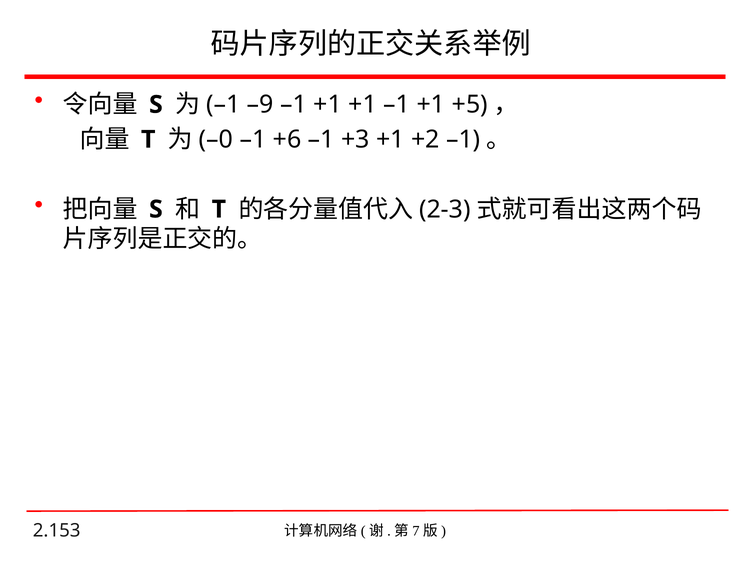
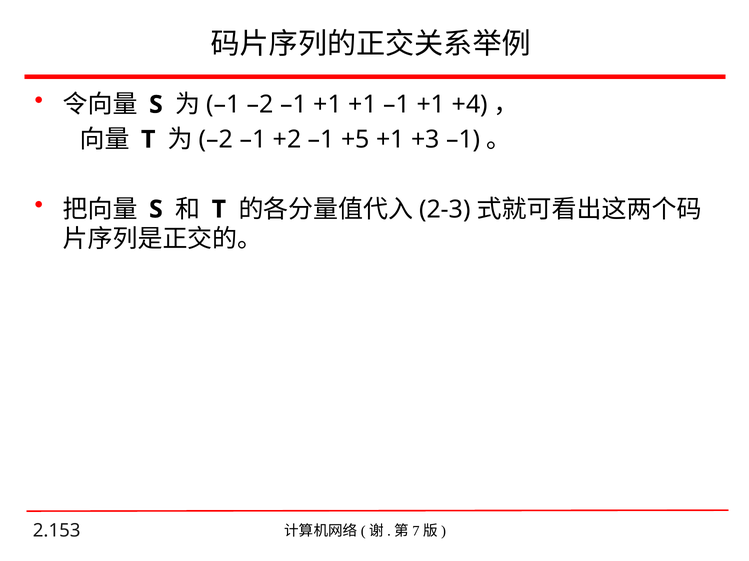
–1 –9: –9 -> –2 (260, 105)
+5: +5 -> +4 (470, 105)
–0: –0 -> –2 (216, 140)
+6: +6 -> +2 (287, 140)
+3: +3 -> +5 (355, 140)
+2: +2 -> +3 (425, 140)
